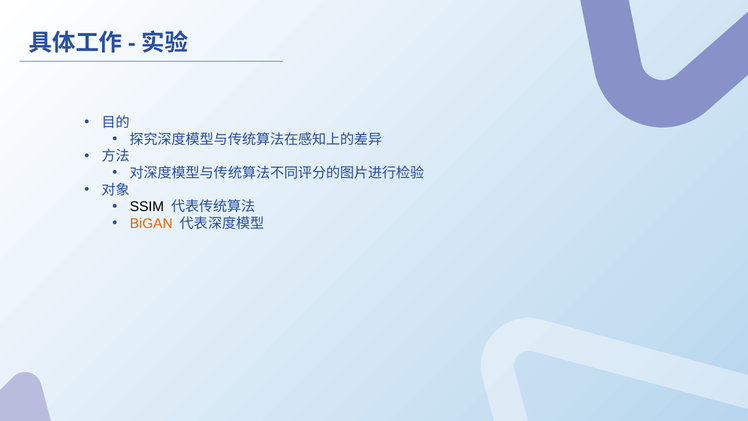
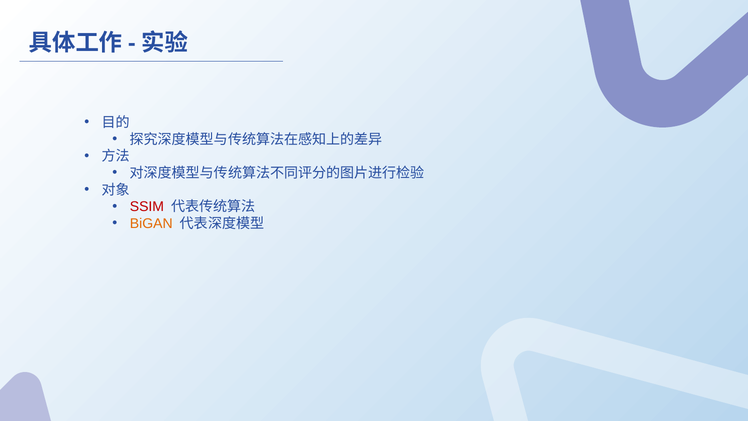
SSIM colour: black -> red (147, 207)
